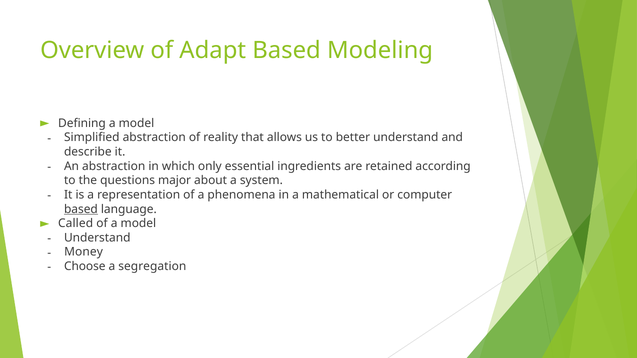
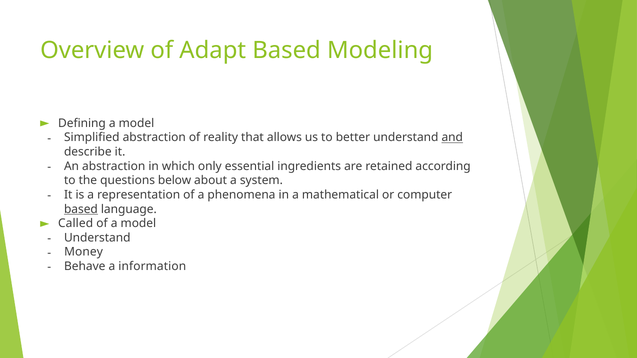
and underline: none -> present (452, 138)
major: major -> below (175, 181)
Choose: Choose -> Behave (85, 267)
segregation: segregation -> information (152, 267)
